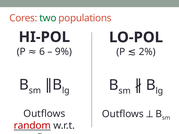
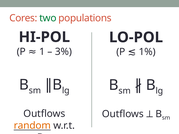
6: 6 -> 1 (42, 52)
9%: 9% -> 3% (63, 52)
2%: 2% -> 1% (147, 52)
random colour: red -> orange (32, 126)
